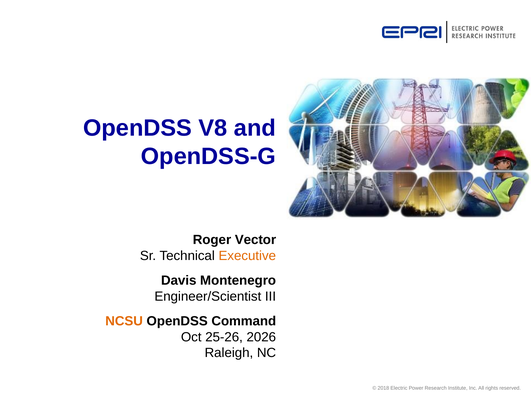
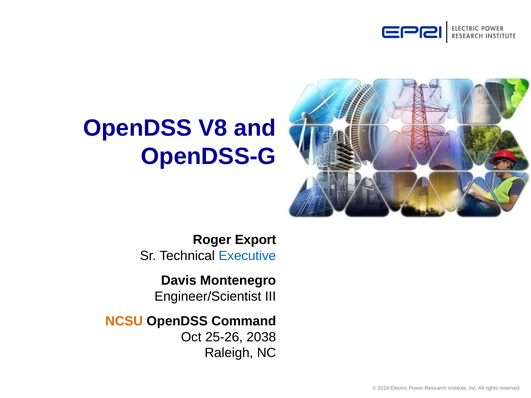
Vector: Vector -> Export (256, 240)
Executive colour: orange -> blue (247, 256)
2026: 2026 -> 2038 (261, 337)
